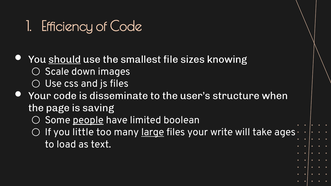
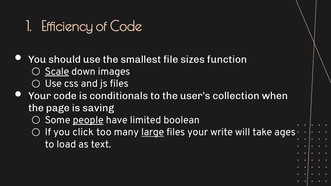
should underline: present -> none (65, 59)
knowing: knowing -> function (227, 59)
Scale underline: none -> present (57, 72)
disseminate: disseminate -> conditionals (119, 96)
structure: structure -> collection (236, 96)
little: little -> click (83, 132)
